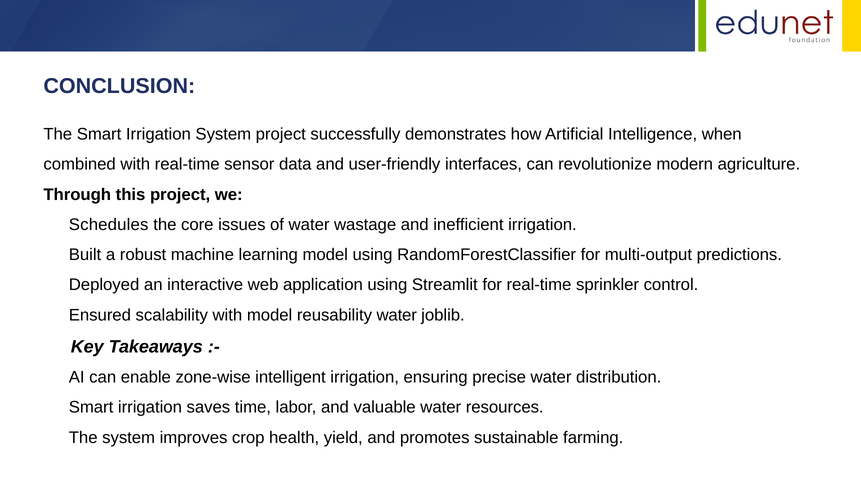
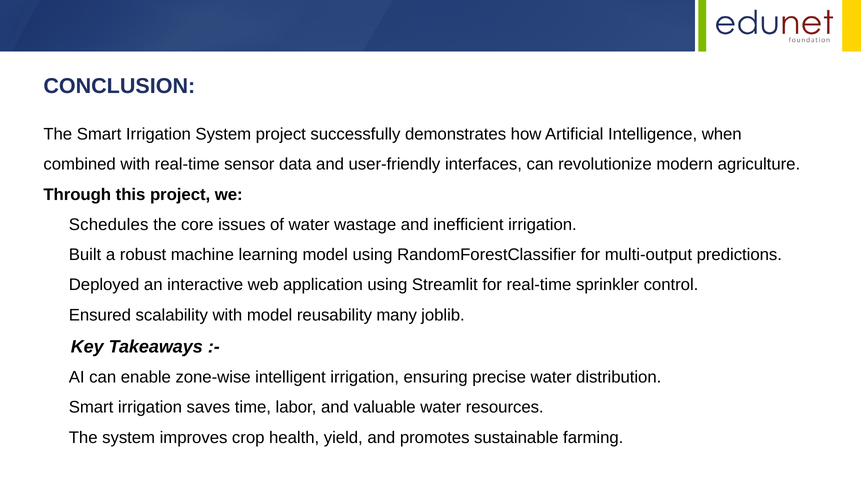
reusability water: water -> many (397, 315)
